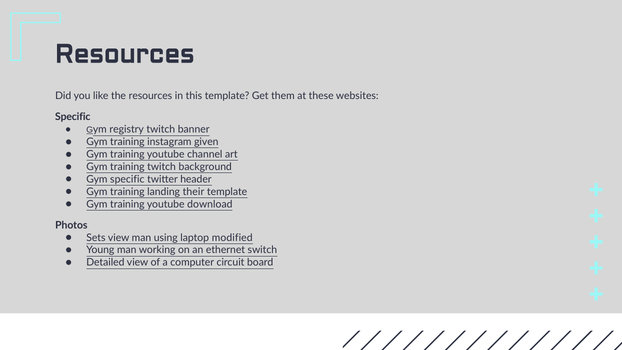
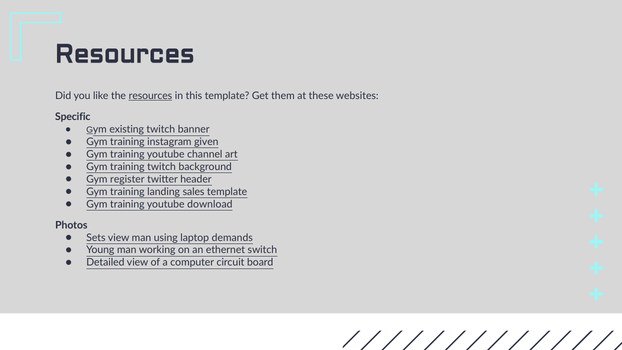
resources underline: none -> present (150, 96)
registry: registry -> existing (127, 129)
Gym specific: specific -> register (127, 179)
their: their -> sales (194, 192)
modified: modified -> demands (232, 238)
